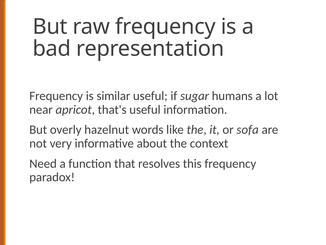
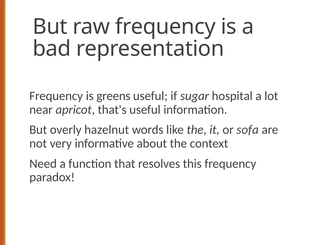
similar: similar -> greens (113, 96)
humans: humans -> hospital (232, 96)
